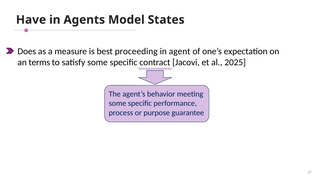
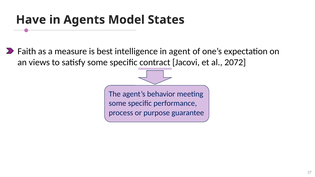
Does: Does -> Faith (27, 51)
proceeding: proceeding -> intelligence (136, 51)
terms: terms -> views (39, 63)
2025: 2025 -> 2072 (235, 63)
